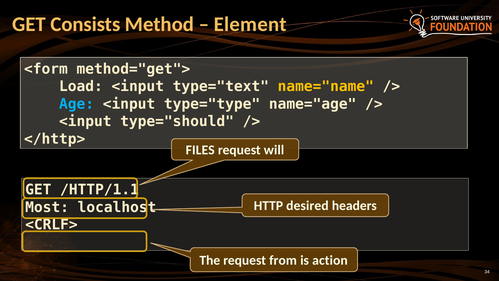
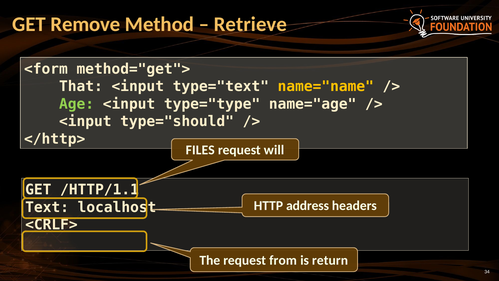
Consists: Consists -> Remove (85, 24)
Element: Element -> Retrieve (250, 24)
Load: Load -> That (81, 86)
Age colour: light blue -> light green (77, 104)
desired: desired -> address (308, 206)
Most: Most -> Text (47, 207)
action: action -> return (330, 260)
